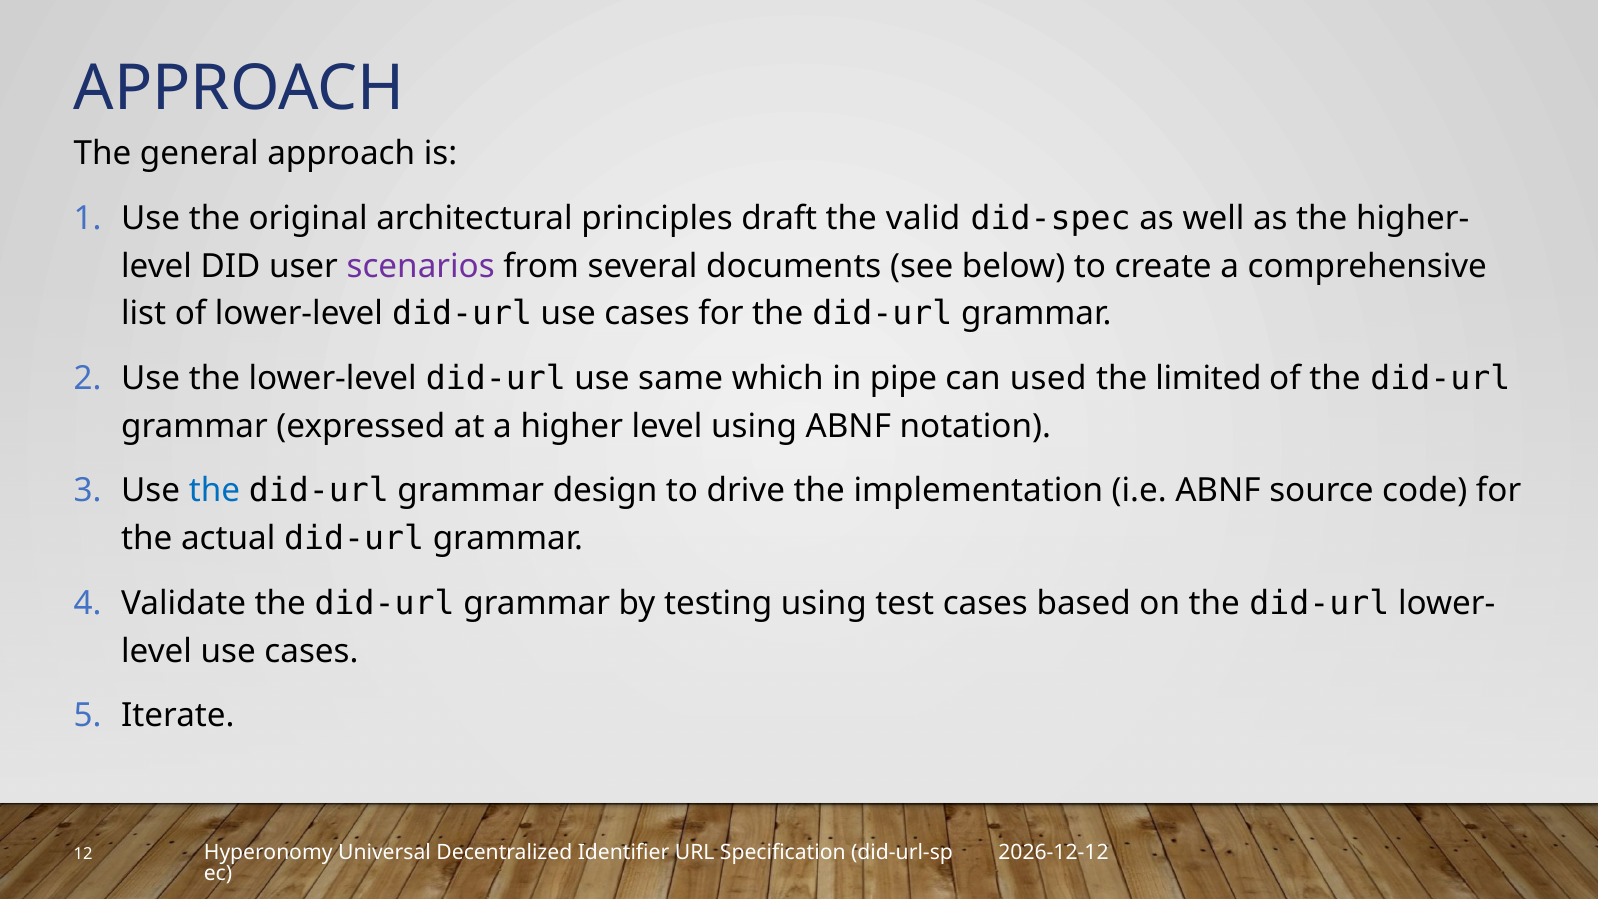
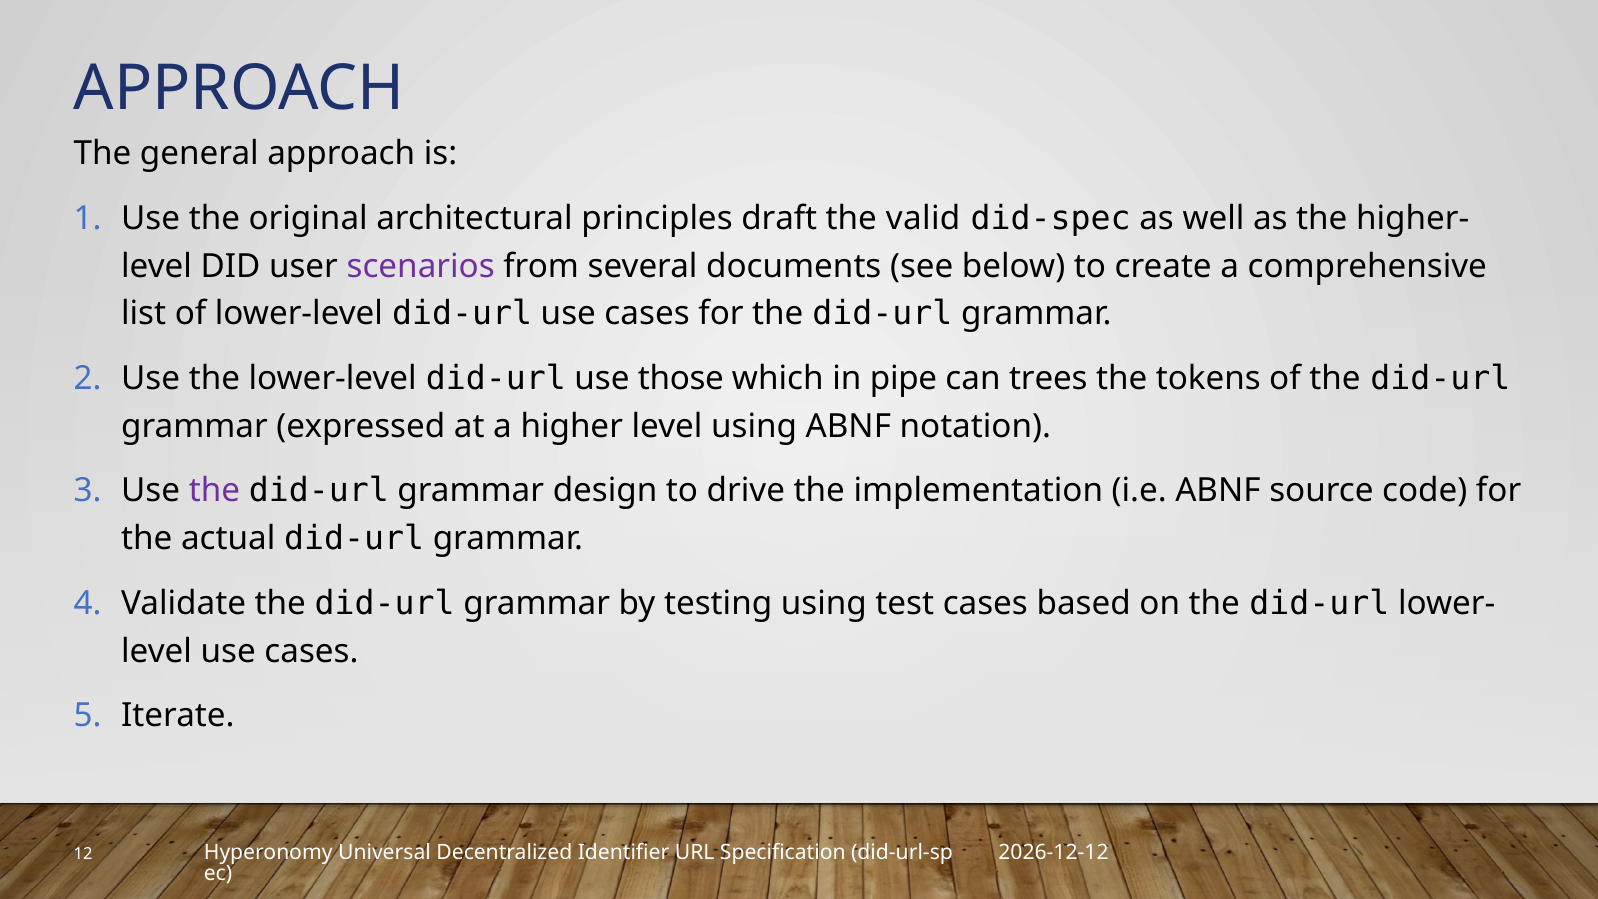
same: same -> those (681, 378)
used: used -> trees (1048, 378)
limited: limited -> tokens (1208, 378)
the colour: blue -> purple (214, 491)
